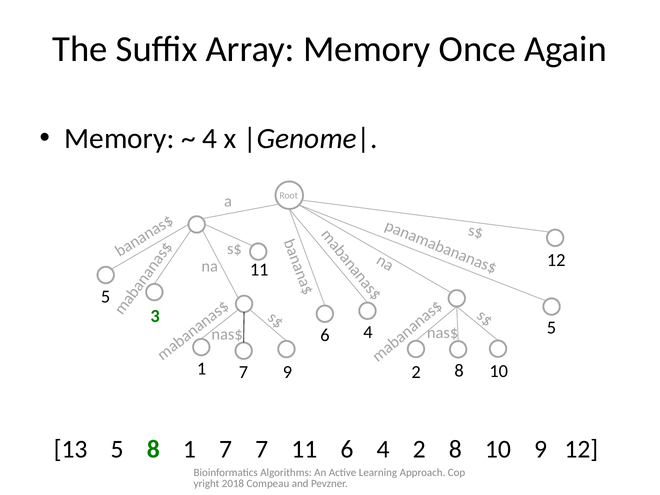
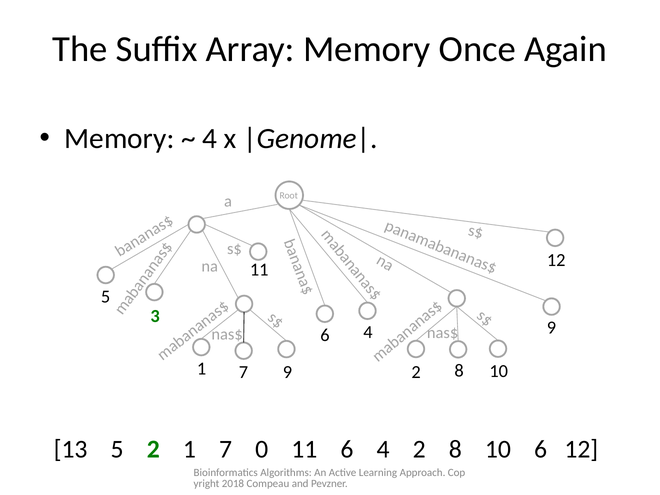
4 5: 5 -> 9 (552, 328)
5 8: 8 -> 2 (153, 449)
7 7: 7 -> 0 (262, 449)
10 9: 9 -> 6 (541, 449)
